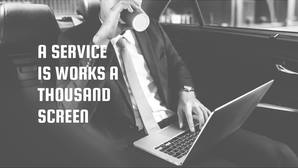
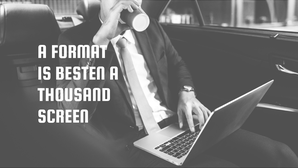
SERVICE: SERVICE -> FORMAT (79, 51)
WORKS: WORKS -> BESTEN (80, 73)
